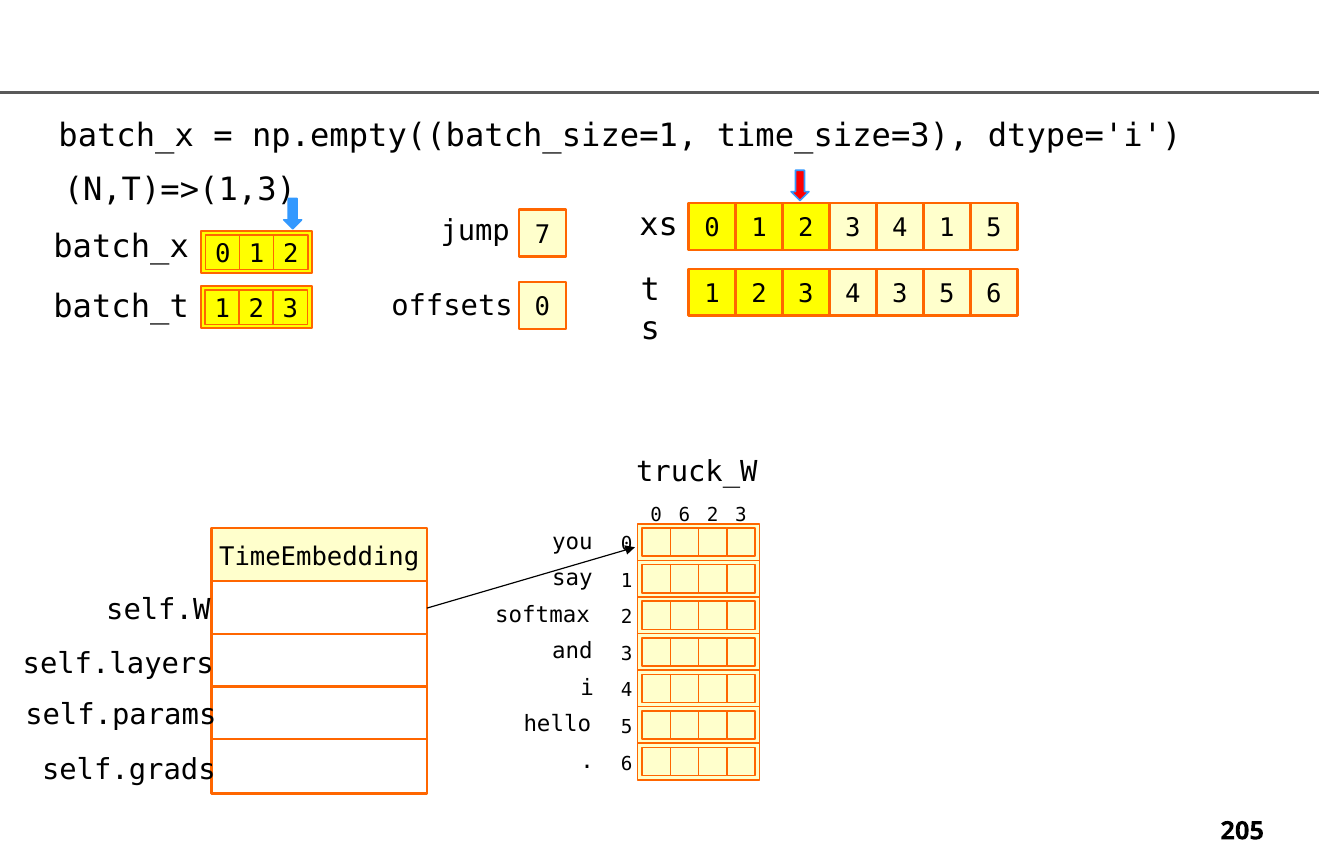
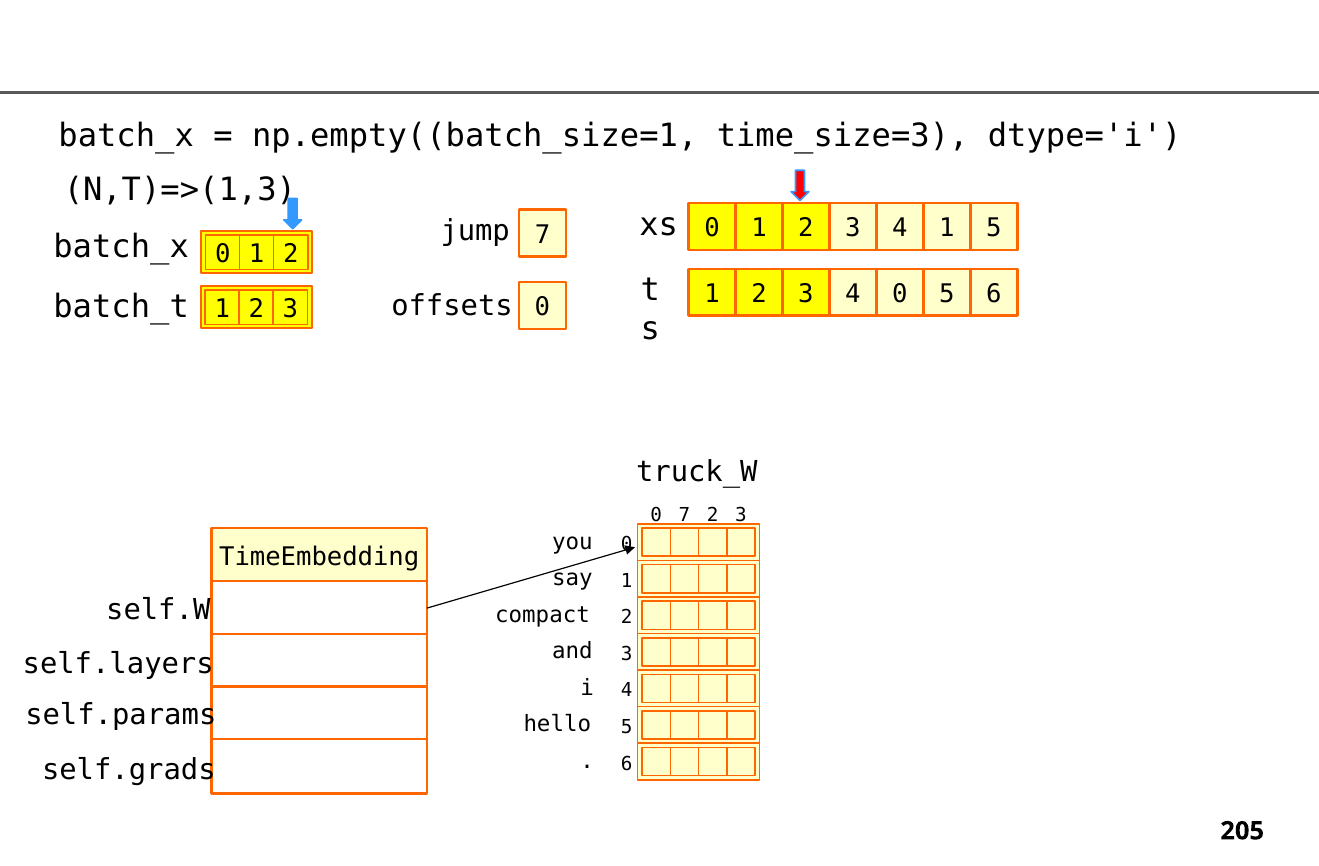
4 3: 3 -> 0 (900, 294)
0 6: 6 -> 7 (684, 515)
softmax: softmax -> compact (543, 615)
